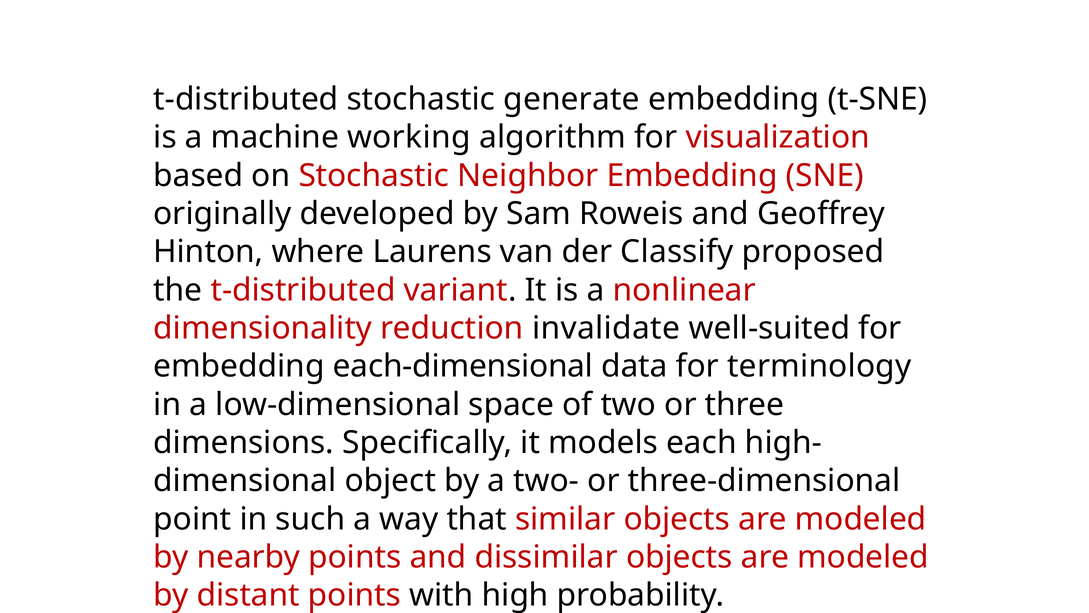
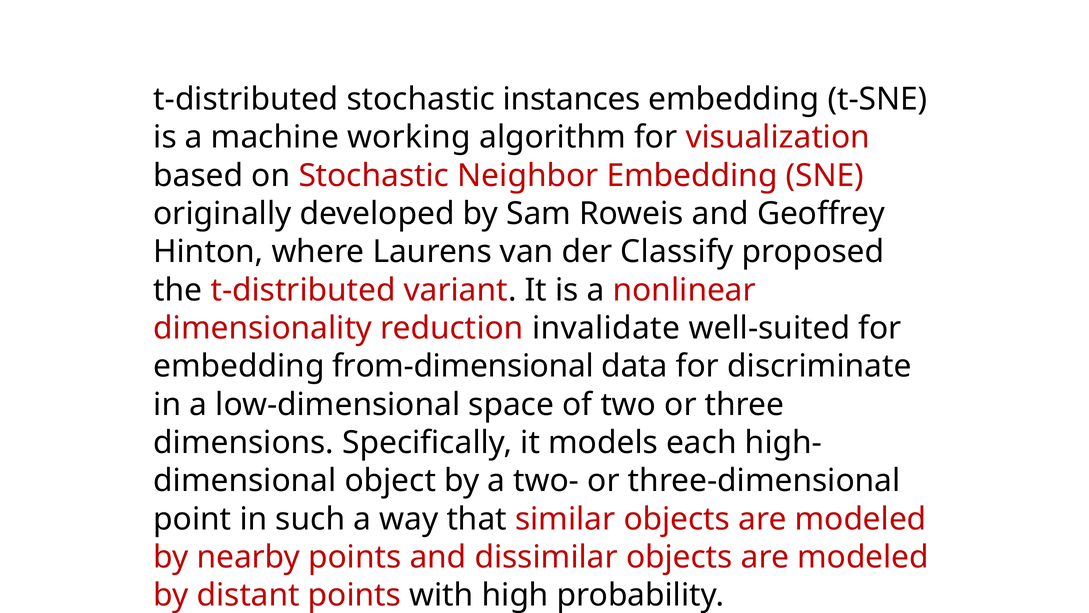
generate: generate -> instances (572, 99)
each-dimensional: each-dimensional -> from-dimensional (463, 366)
terminology: terminology -> discriminate (819, 366)
